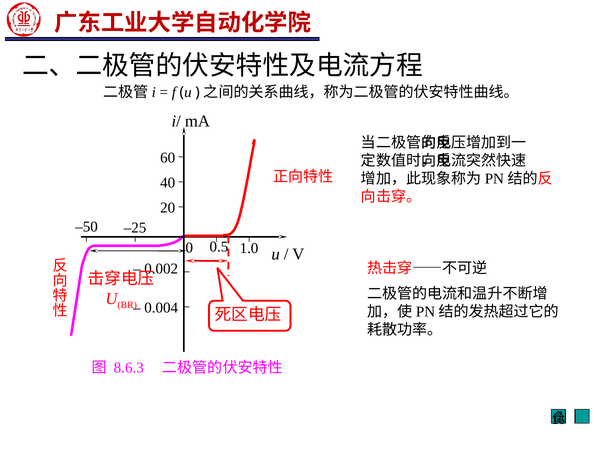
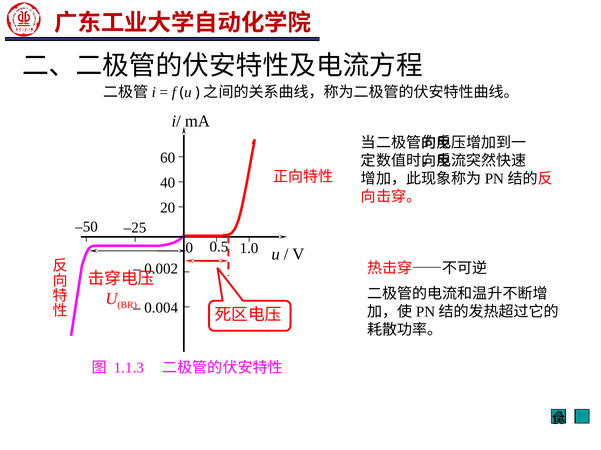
8.6.3: 8.6.3 -> 1.1.3 (129, 368)
